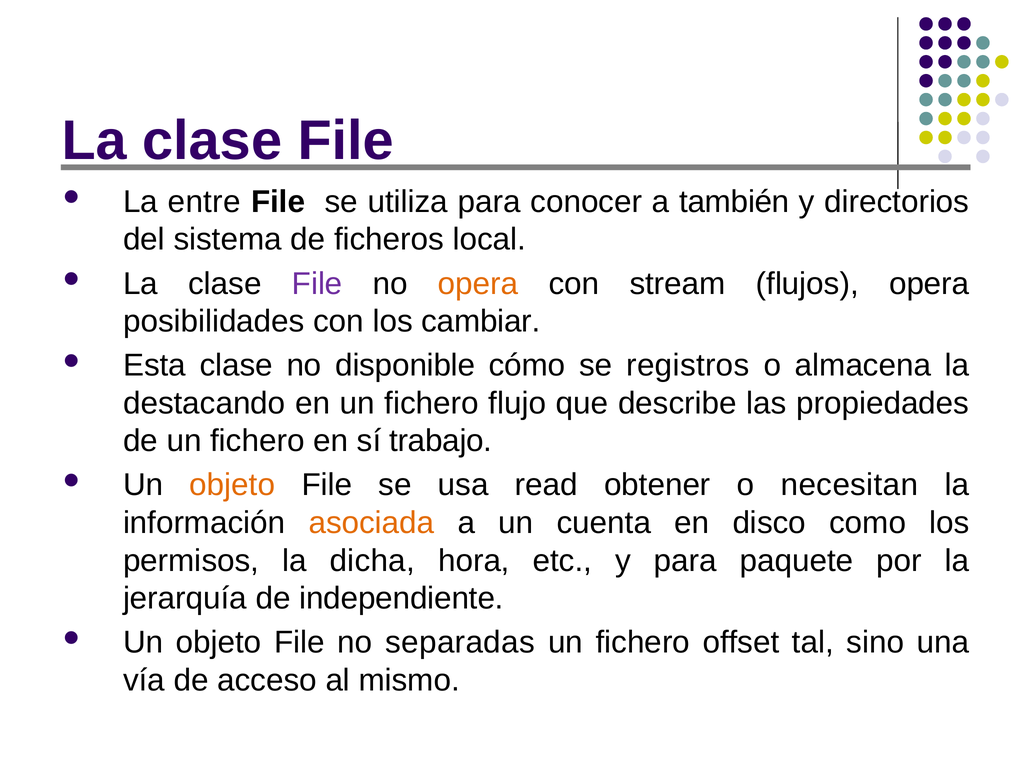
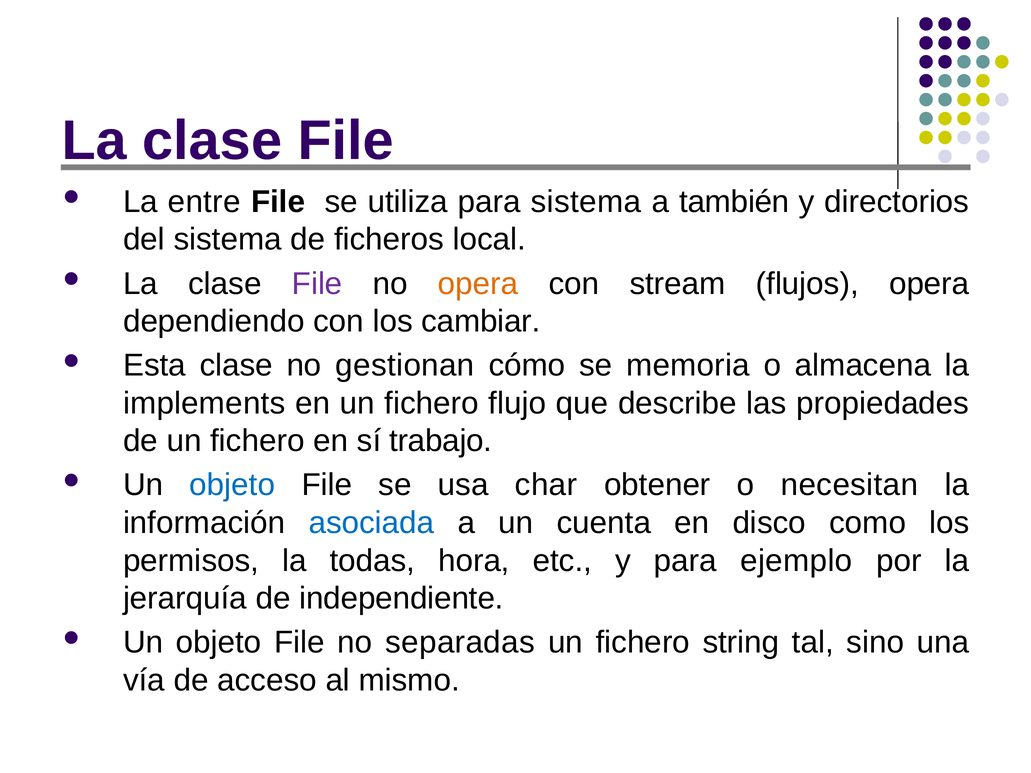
para conocer: conocer -> sistema (586, 202)
posibilidades: posibilidades -> dependiendo (214, 322)
disponible: disponible -> gestionan (405, 366)
registros: registros -> memoria (688, 366)
destacando: destacando -> implements (204, 403)
objeto colour: orange -> blue (232, 485)
read: read -> char (546, 485)
asociada colour: orange -> blue (372, 523)
dicha: dicha -> todas (372, 561)
paquete: paquete -> ejemplo (796, 561)
offset: offset -> string (741, 643)
